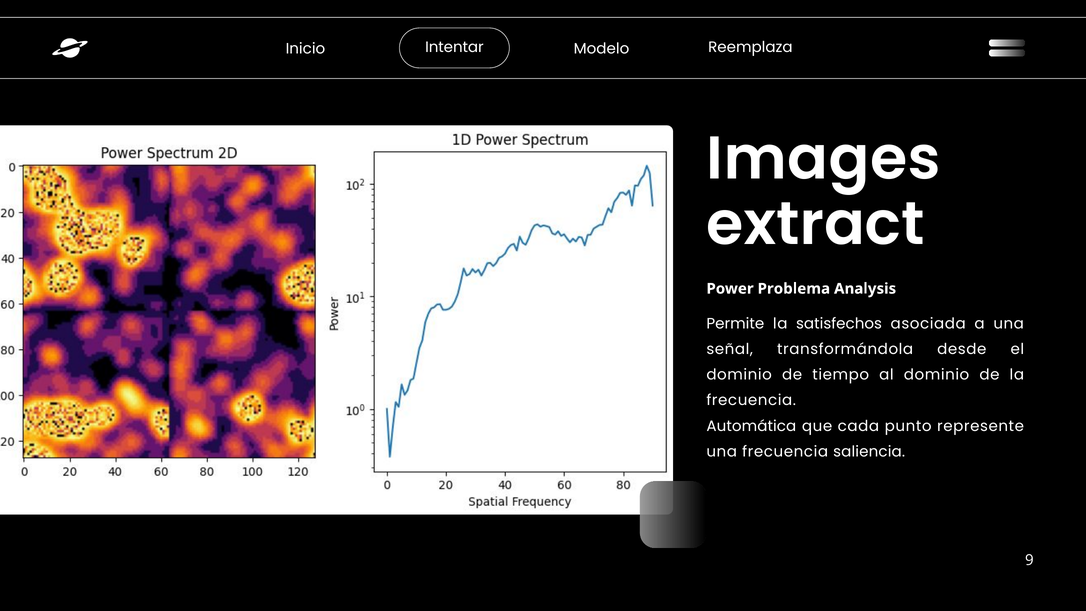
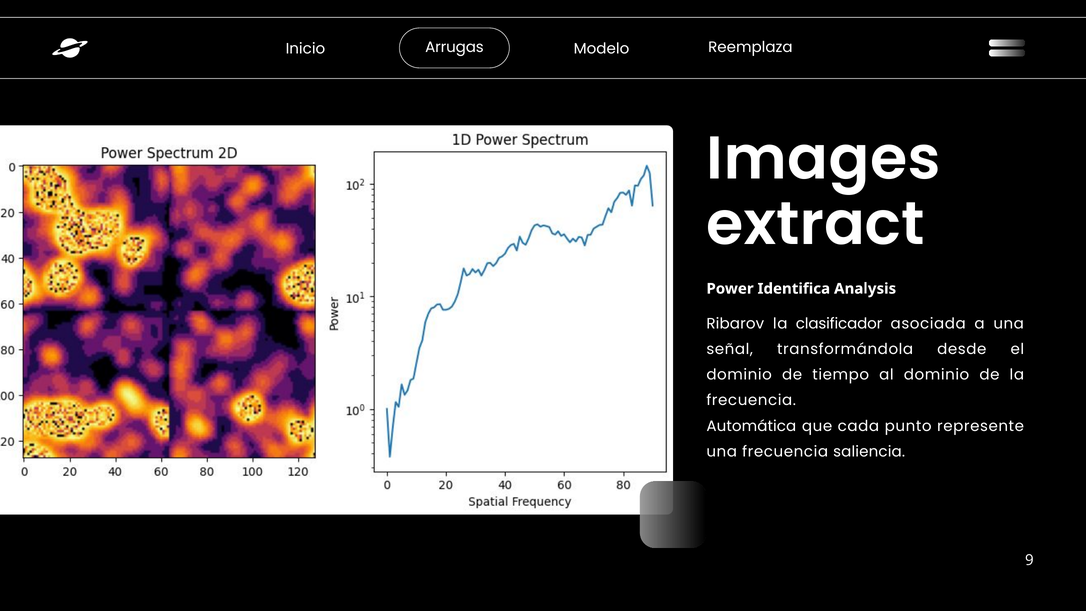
Intentar: Intentar -> Arrugas (454, 47)
Problema: Problema -> Identifica (794, 289)
Permite: Permite -> Ribarov (735, 323)
satisfechos: satisfechos -> clasificador (839, 323)
